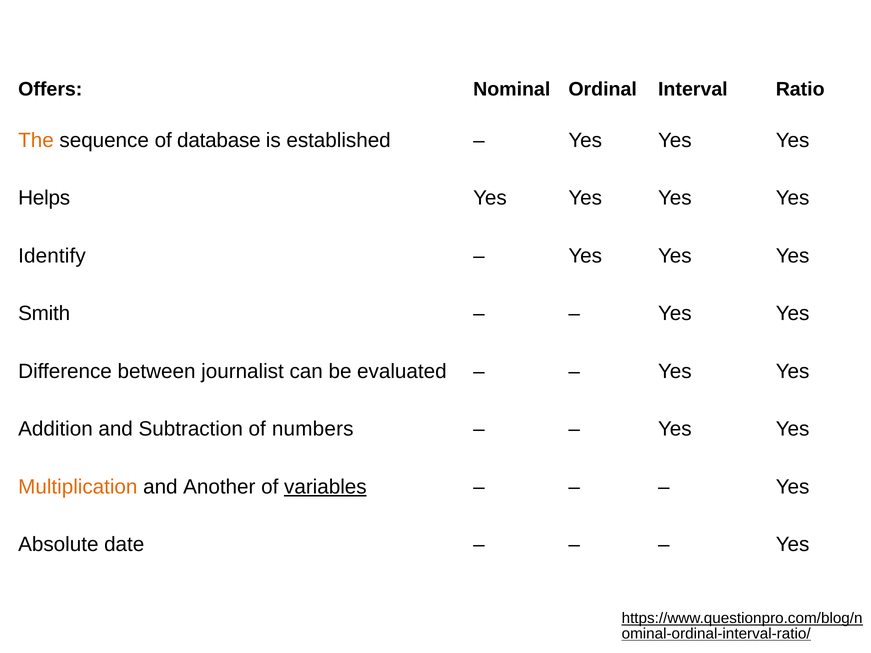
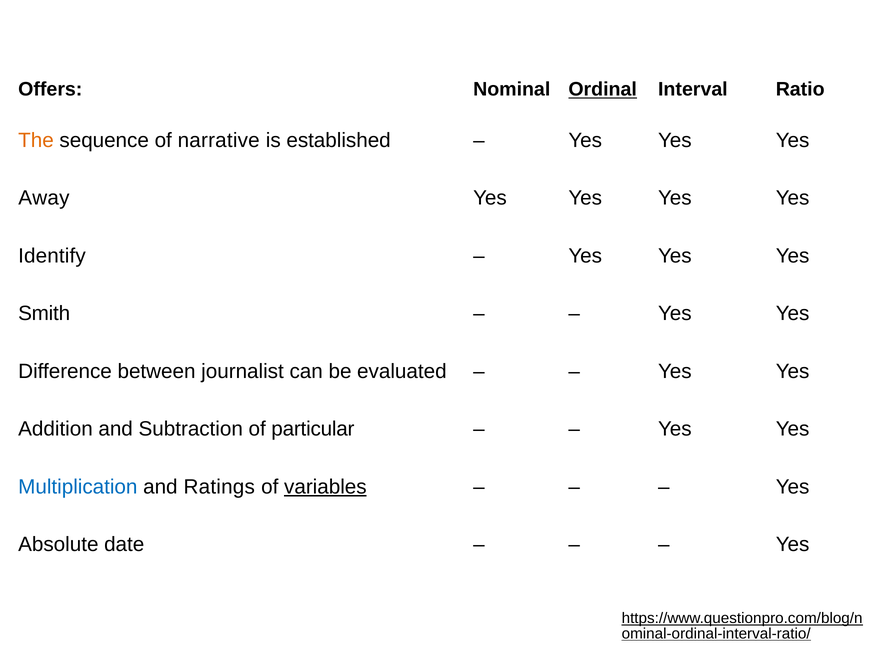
Ordinal underline: none -> present (603, 90)
database: database -> narrative (219, 140)
Helps: Helps -> Away (44, 198)
numbers: numbers -> particular (313, 429)
Multiplication colour: orange -> blue (78, 487)
Another: Another -> Ratings (219, 487)
